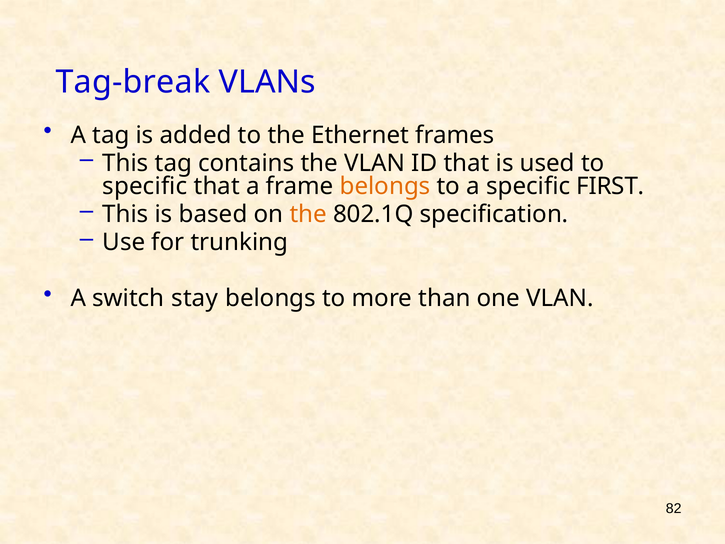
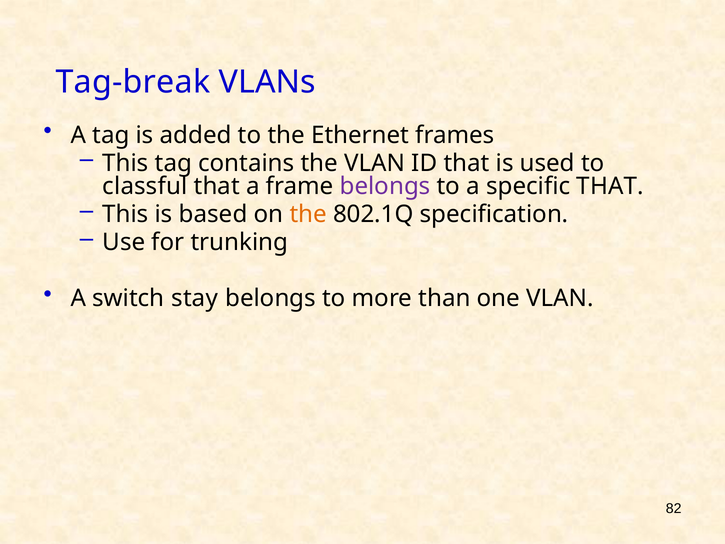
specific: specific -> classful (145, 186)
belongs colour: orange -> purple (385, 186)
specific FIRST: FIRST -> THAT (610, 186)
